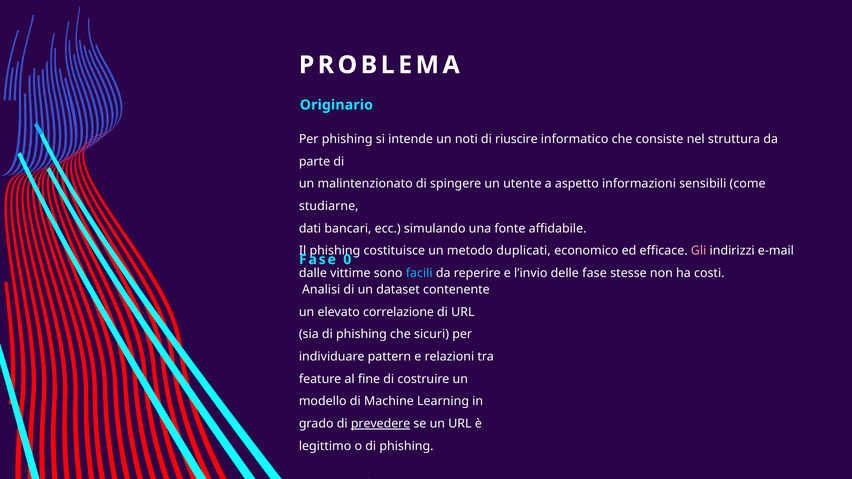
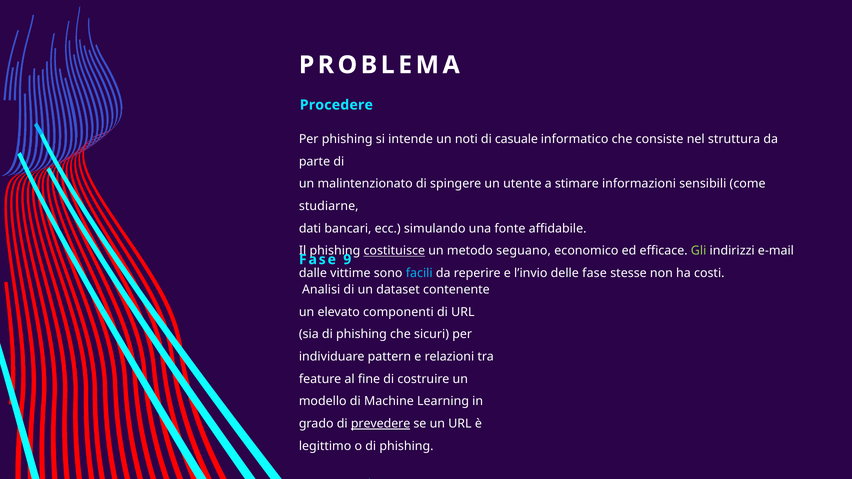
Originario: Originario -> Procedere (336, 105)
riuscire: riuscire -> casuale (516, 139)
aspetto: aspetto -> stimare (577, 184)
costituisce underline: none -> present (394, 251)
duplicati: duplicati -> seguano (524, 251)
Gli colour: pink -> light green (699, 251)
0: 0 -> 9 (347, 260)
correlazione: correlazione -> componenti (398, 312)
